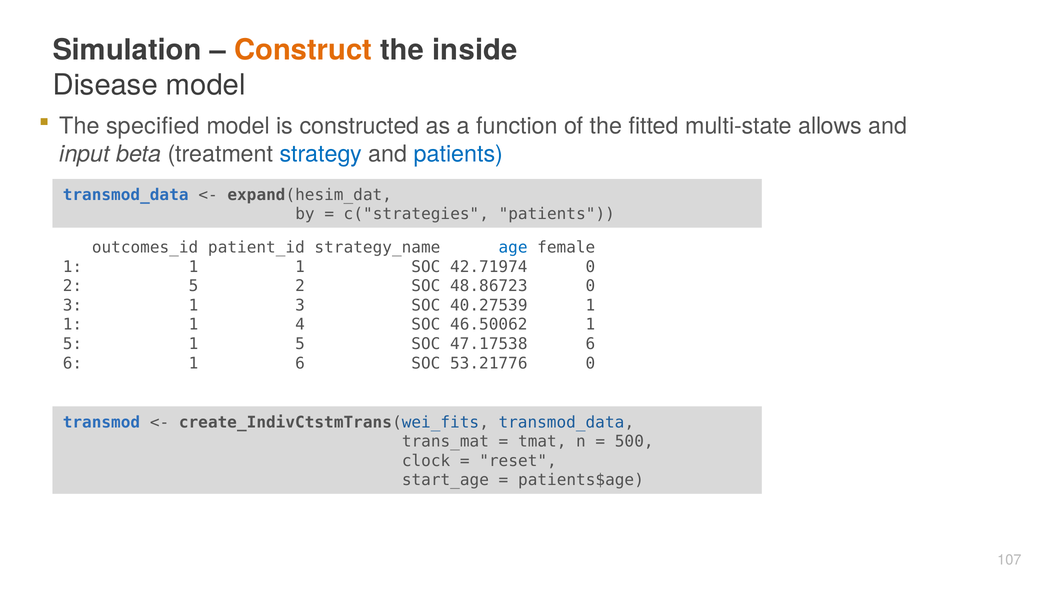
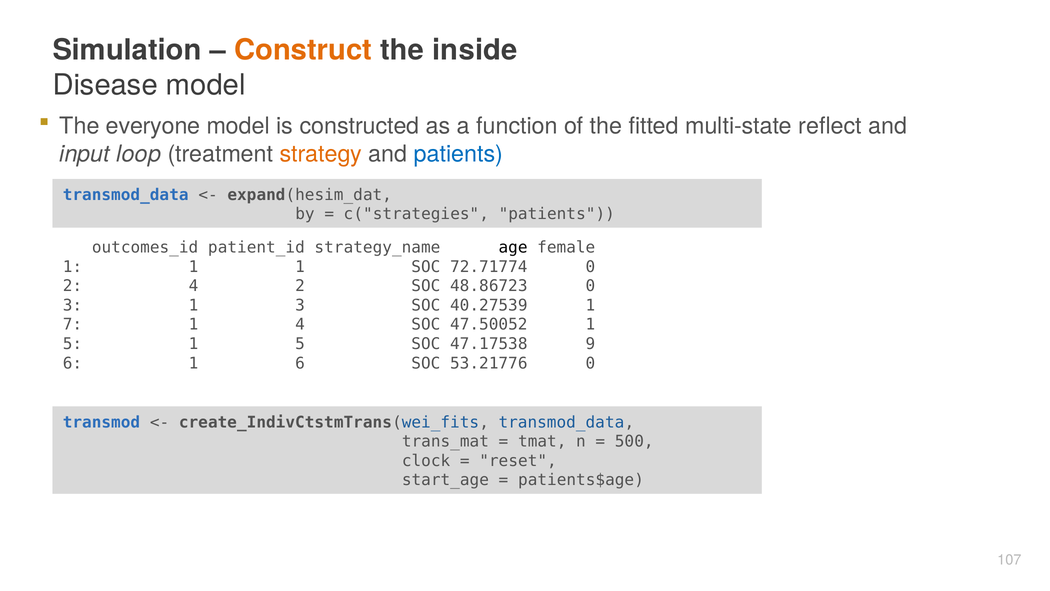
specified: specified -> everyone (153, 126)
allows: allows -> reflect (830, 126)
beta: beta -> loop (139, 154)
strategy colour: blue -> orange (321, 154)
age colour: blue -> black (513, 247)
42.71974: 42.71974 -> 72.71774 (489, 267)
2 5: 5 -> 4 (194, 286)
1: 1 -> 7 (72, 324)
46.50062: 46.50062 -> 47.50052 (489, 324)
47.17538 6: 6 -> 9 (590, 344)
